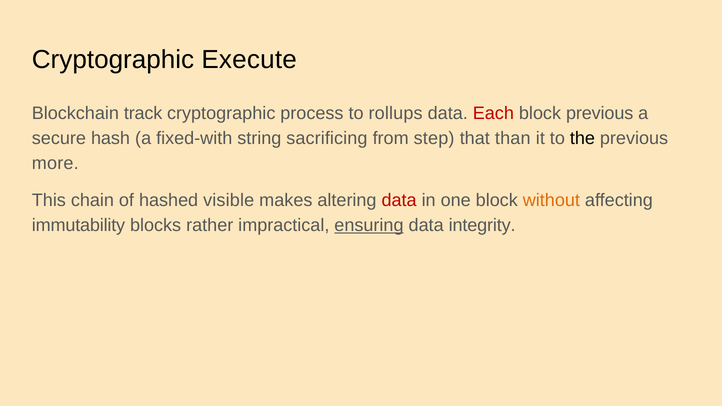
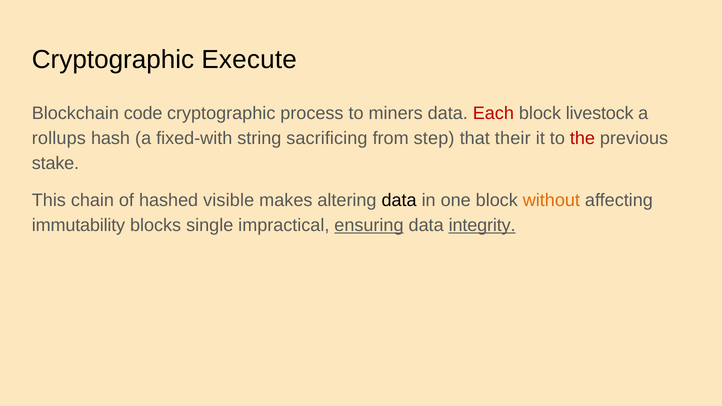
track: track -> code (143, 114)
rollups: rollups -> miners (396, 114)
block previous: previous -> livestock (600, 114)
secure: secure -> rollups (59, 138)
than: than -> their (513, 138)
the colour: black -> red (582, 138)
more: more -> stake (55, 163)
data colour: red -> black (399, 200)
rather: rather -> single (210, 225)
integrity underline: none -> present (482, 225)
